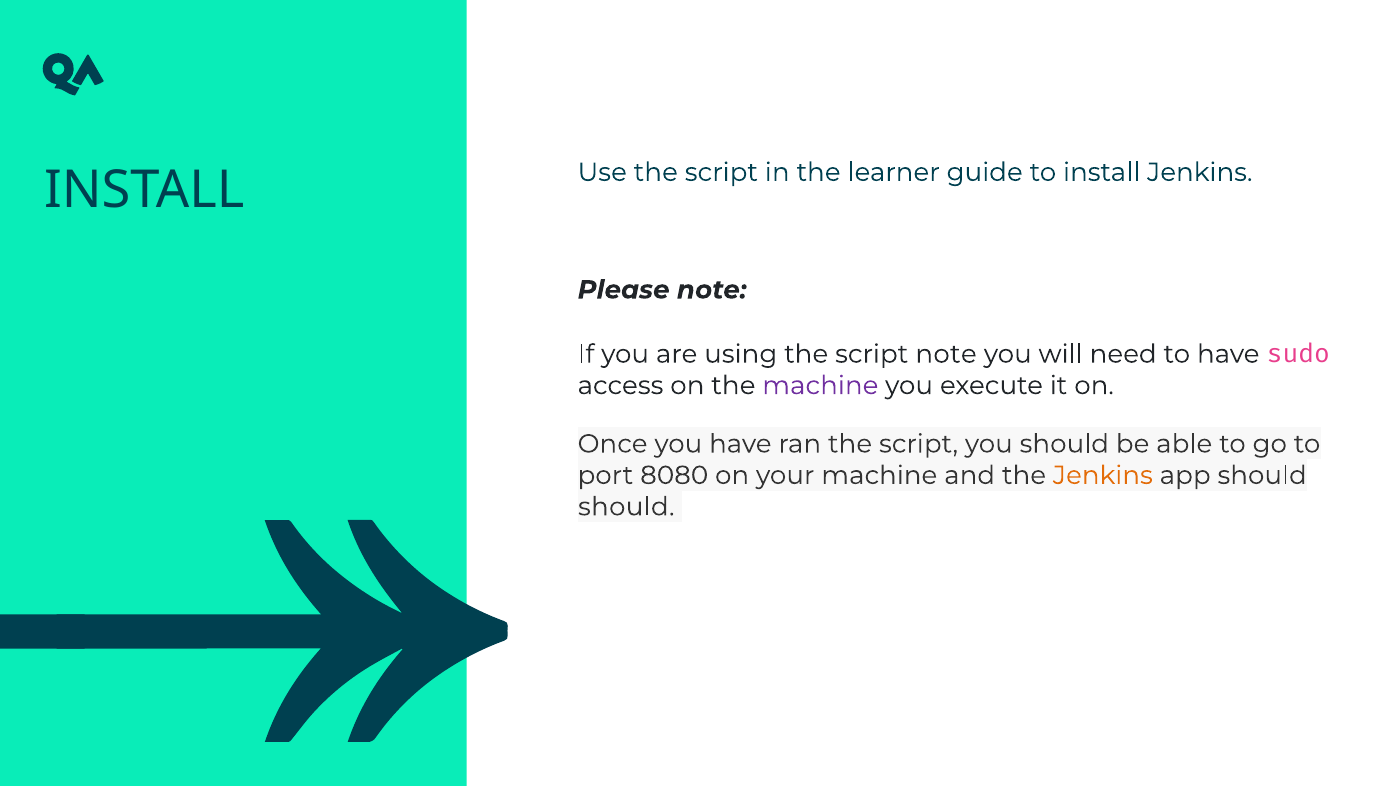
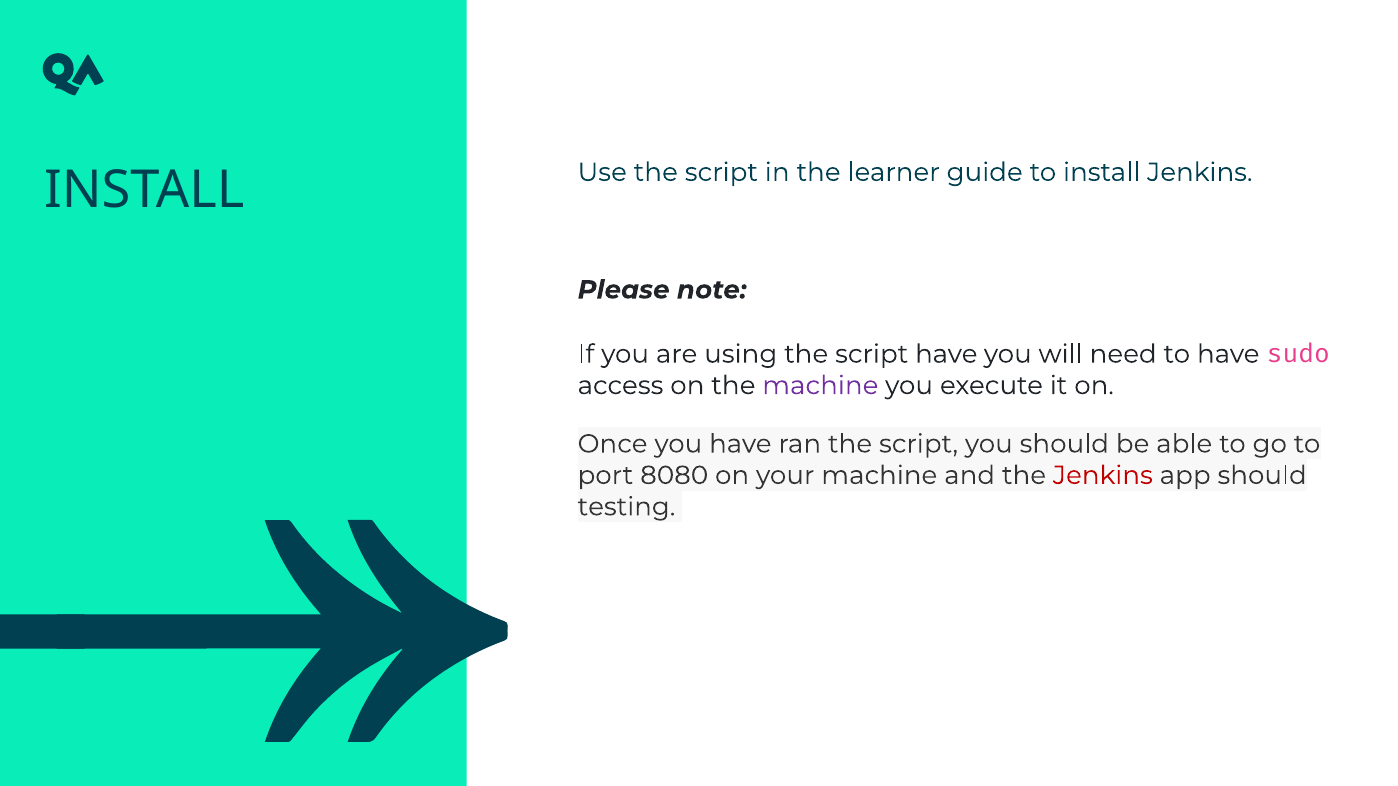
script note: note -> have (946, 354)
Jenkins colour: orange -> red (1103, 476)
should: should -> testing (626, 507)
